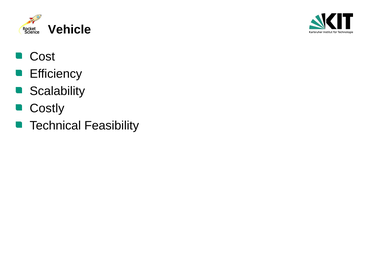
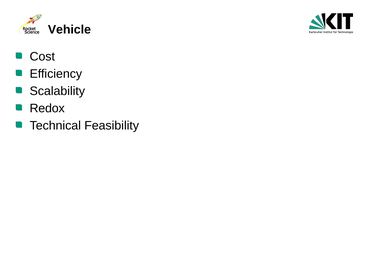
Costly: Costly -> Redox (47, 109)
